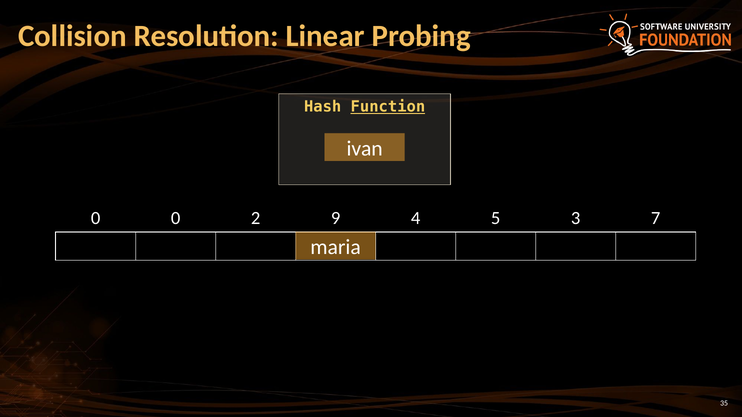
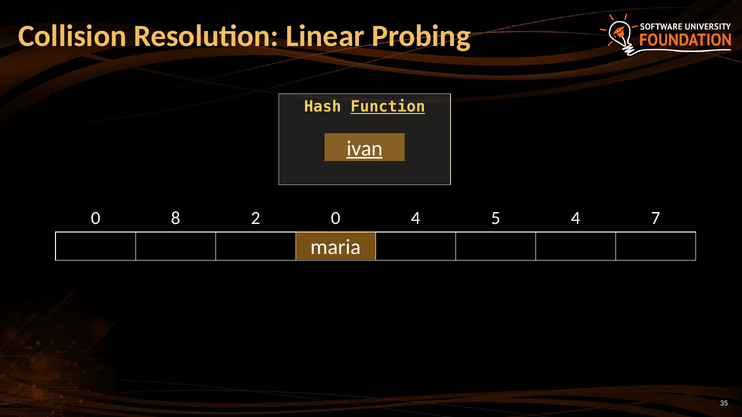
ivan underline: none -> present (365, 149)
0 0: 0 -> 8 (176, 218)
2 9: 9 -> 0 (336, 218)
5 3: 3 -> 4 (576, 218)
